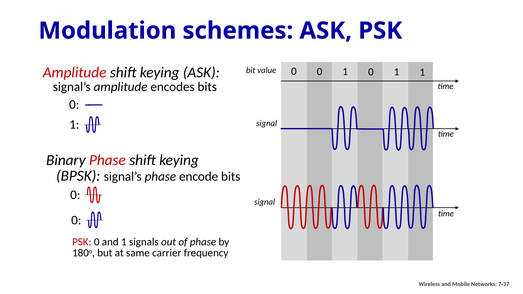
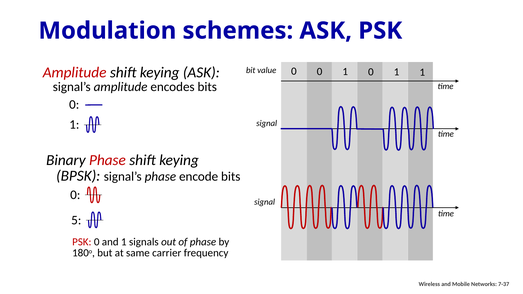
0: 0 -> 5 (76, 220)
